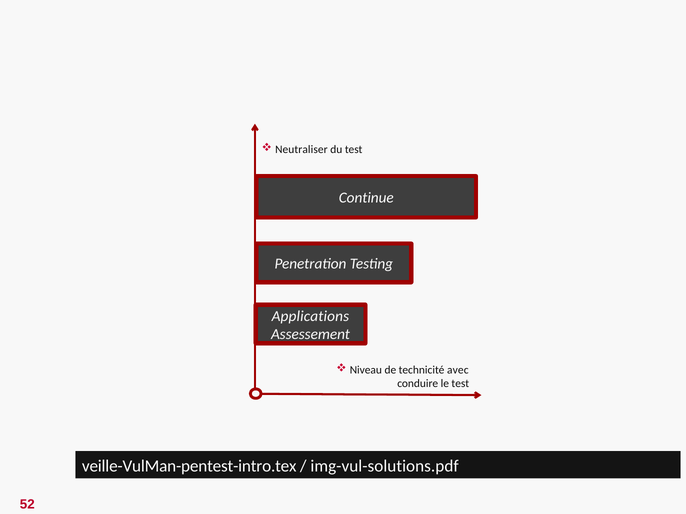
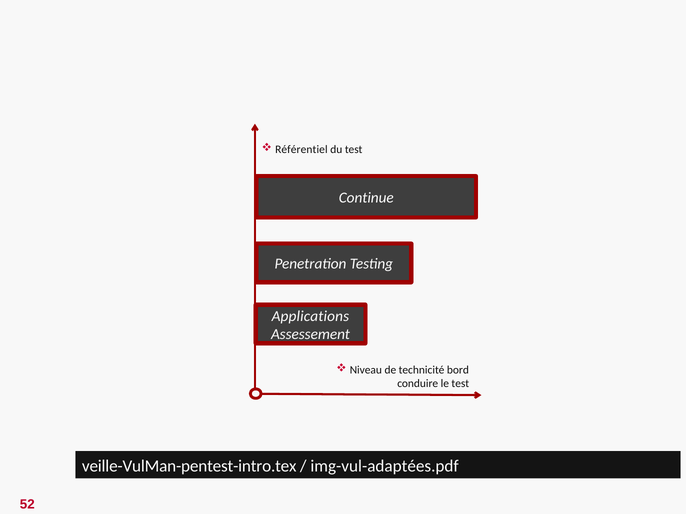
Neutraliser: Neutraliser -> Référentiel (301, 150)
avec: avec -> bord (458, 370)
img-vul-solutions.pdf: img-vul-solutions.pdf -> img-vul-adaptées.pdf (385, 466)
